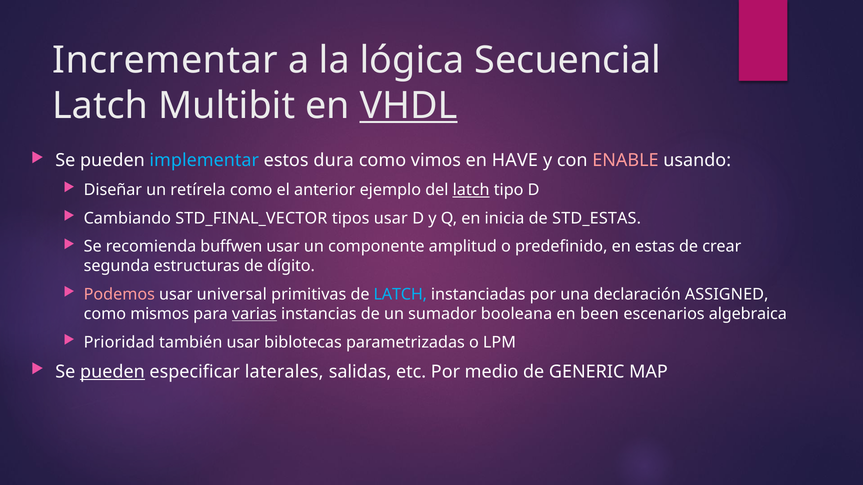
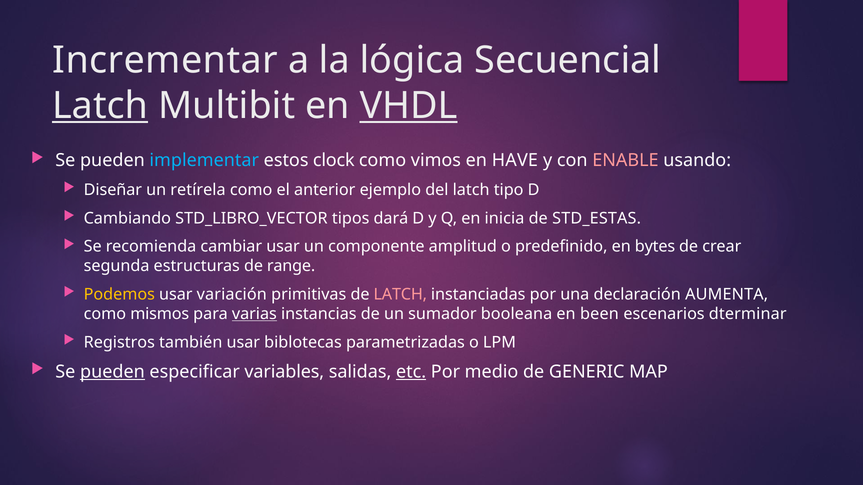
Latch underline: none -> present (100, 106)
dura: dura -> clock (334, 161)
latch underline: present -> none (471, 190)
STD_FINAL_VECTOR: STD_FINAL_VECTOR -> STD_LIBRO_VECTOR (251, 218)
tipos usar: usar -> dará (391, 218)
buffwen: buffwen -> cambiar (231, 247)
estas: estas -> bytes (655, 247)
dígito: dígito -> range (291, 266)
Podemos colour: pink -> yellow (119, 295)
universal: universal -> variación (232, 295)
LATCH colour: light blue -> pink (400, 295)
ASSIGNED: ASSIGNED -> AUMENTA (727, 295)
algebraica: algebraica -> dterminar (748, 314)
Prioridad: Prioridad -> Registros (119, 342)
laterales: laterales -> variables (284, 372)
etc underline: none -> present (411, 372)
